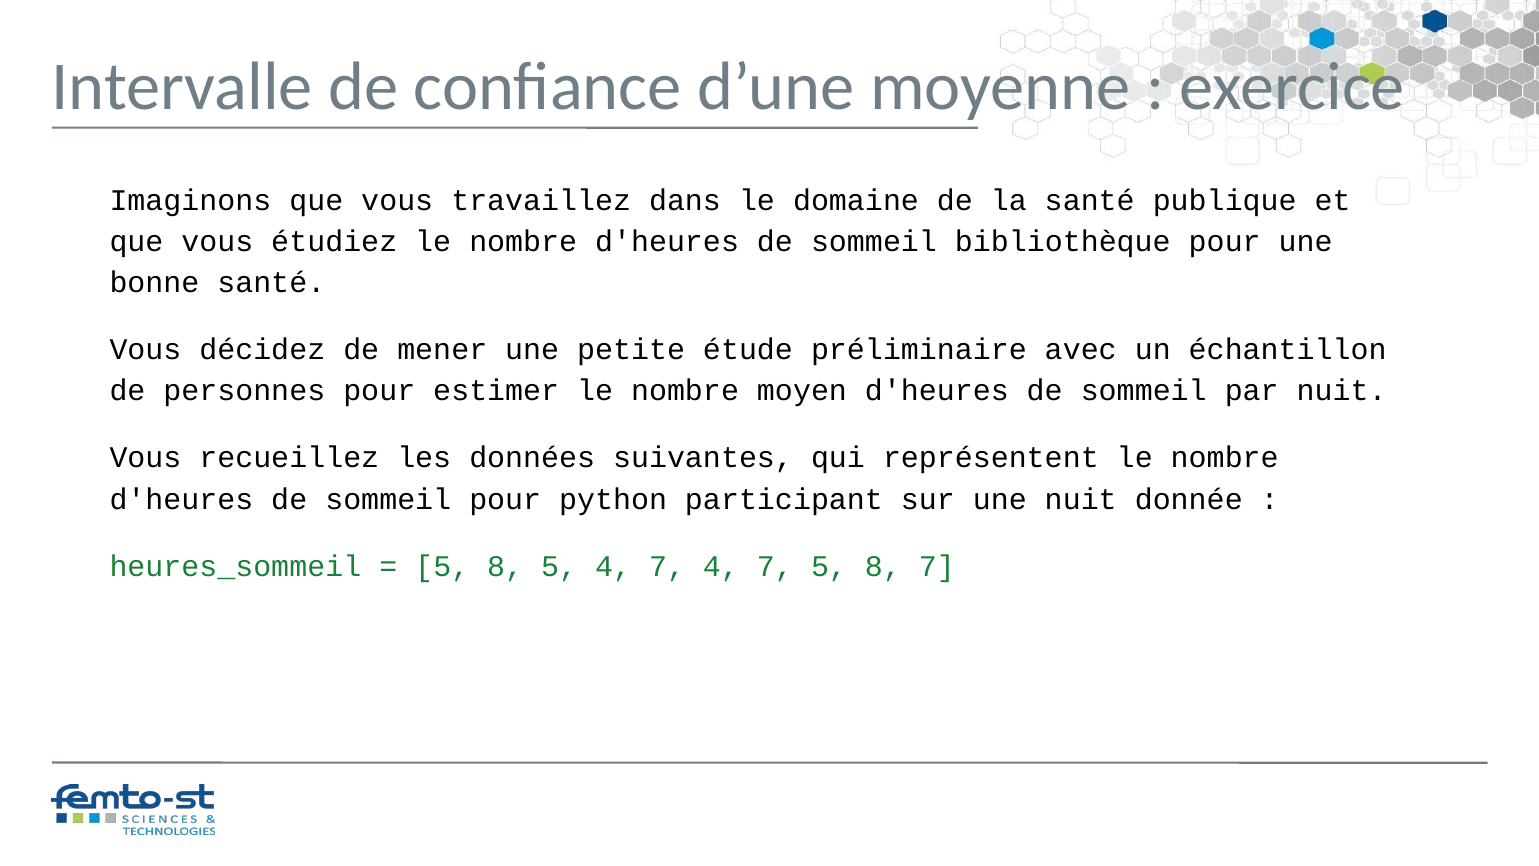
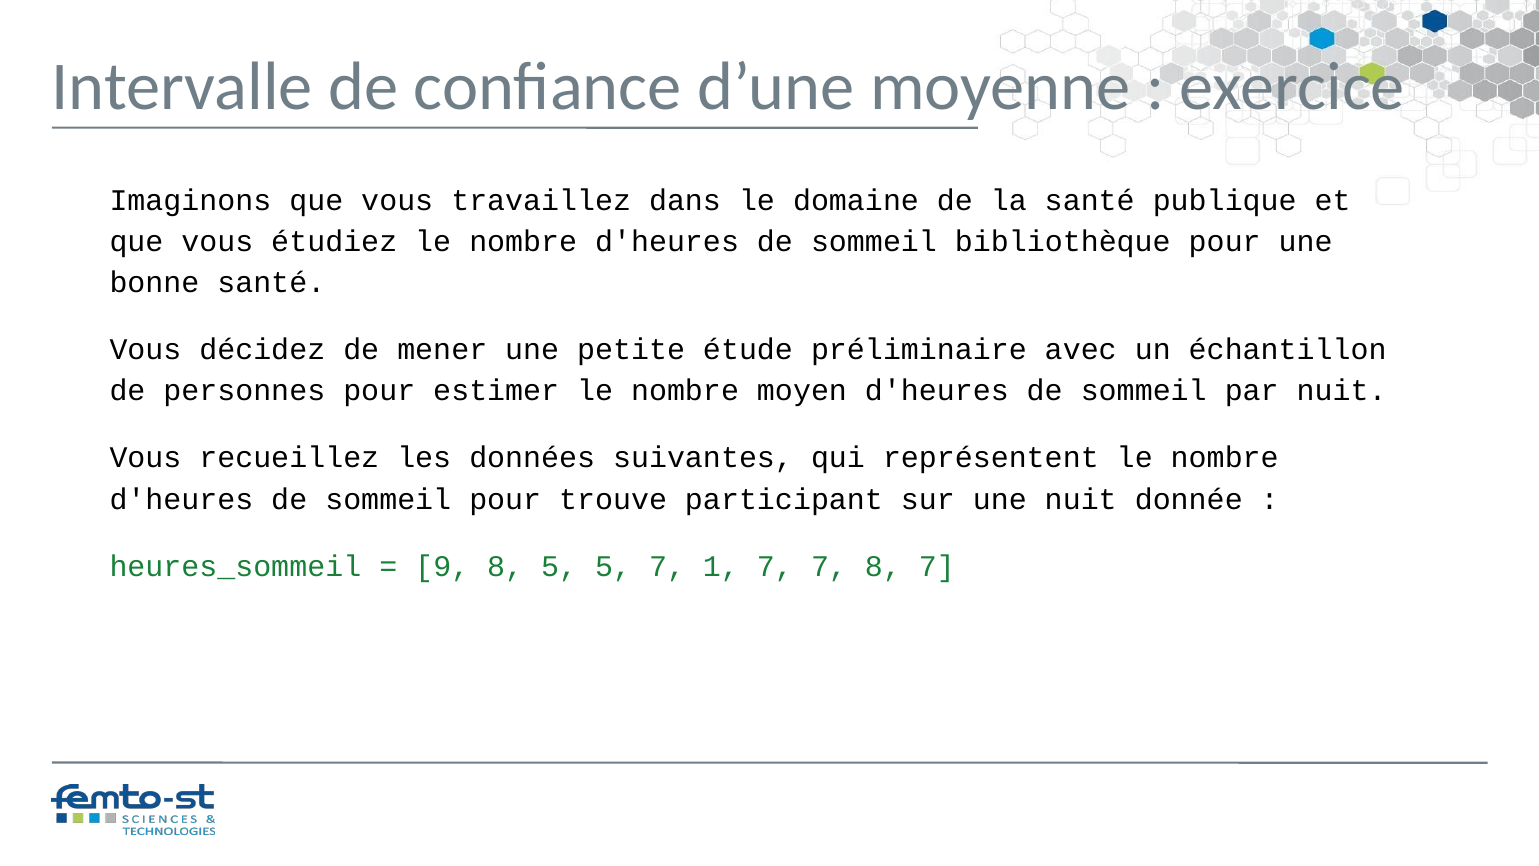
python: python -> trouve (613, 499)
5: 5 -> 9 (442, 566)
5 4: 4 -> 5 (613, 566)
7 4: 4 -> 1 (721, 566)
7 5: 5 -> 7 (829, 566)
